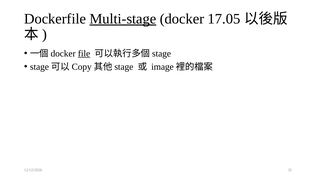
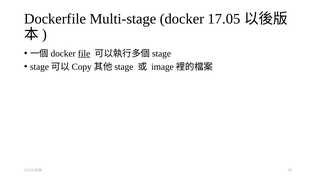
Multi-stage underline: present -> none (123, 19)
